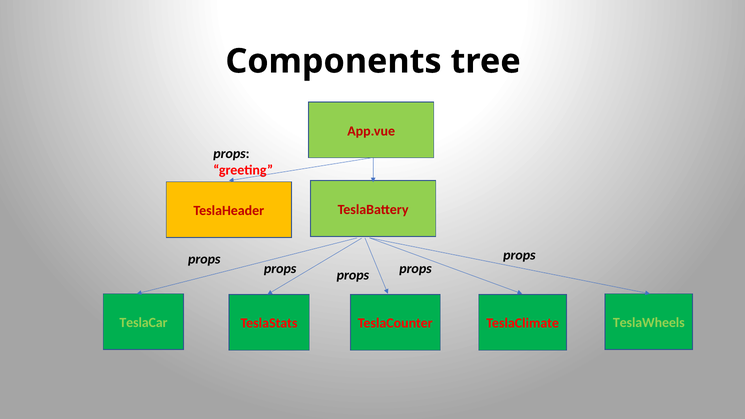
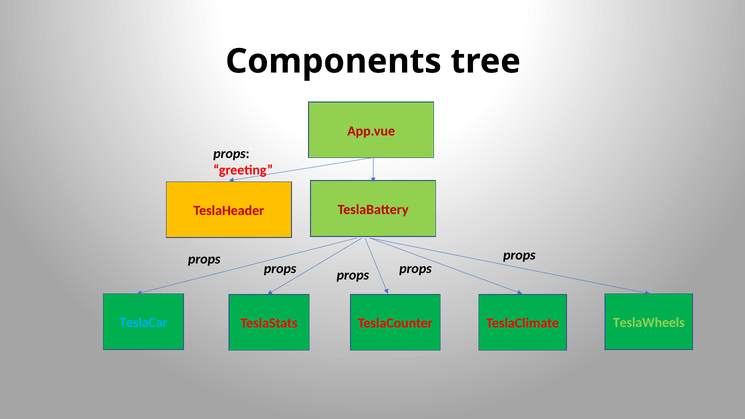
TeslaCar colour: light green -> light blue (143, 323)
